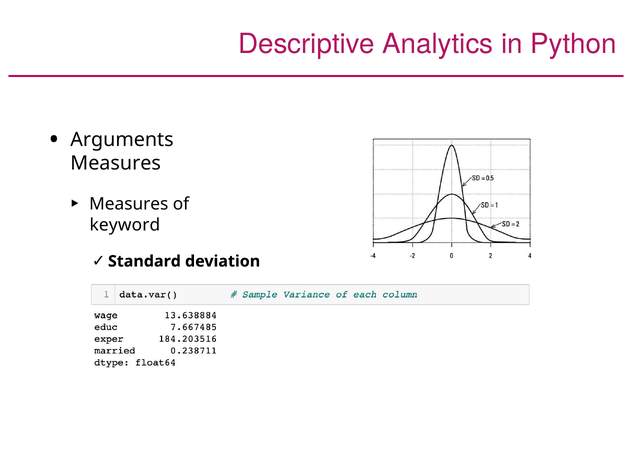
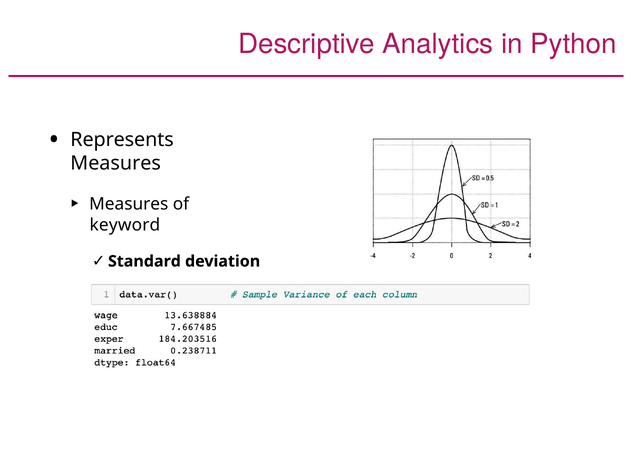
Arguments: Arguments -> Represents (122, 140)
